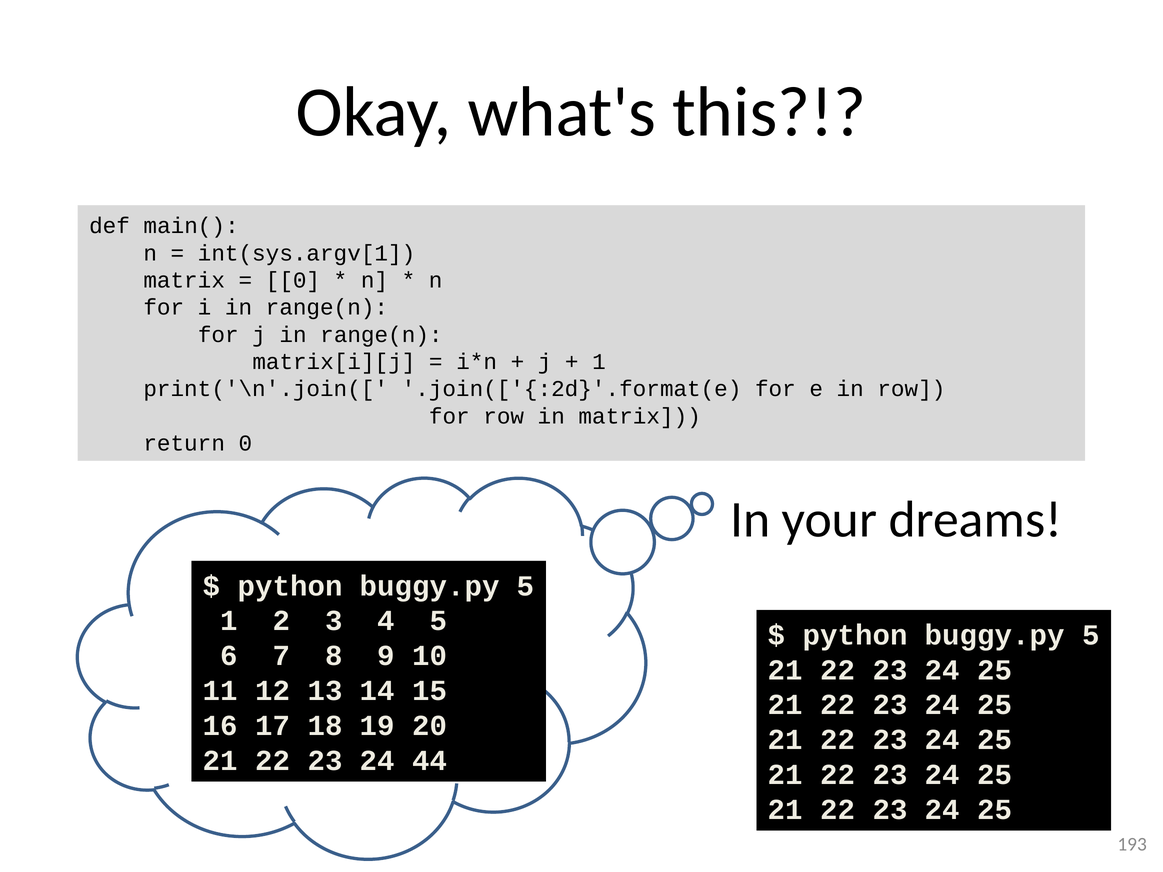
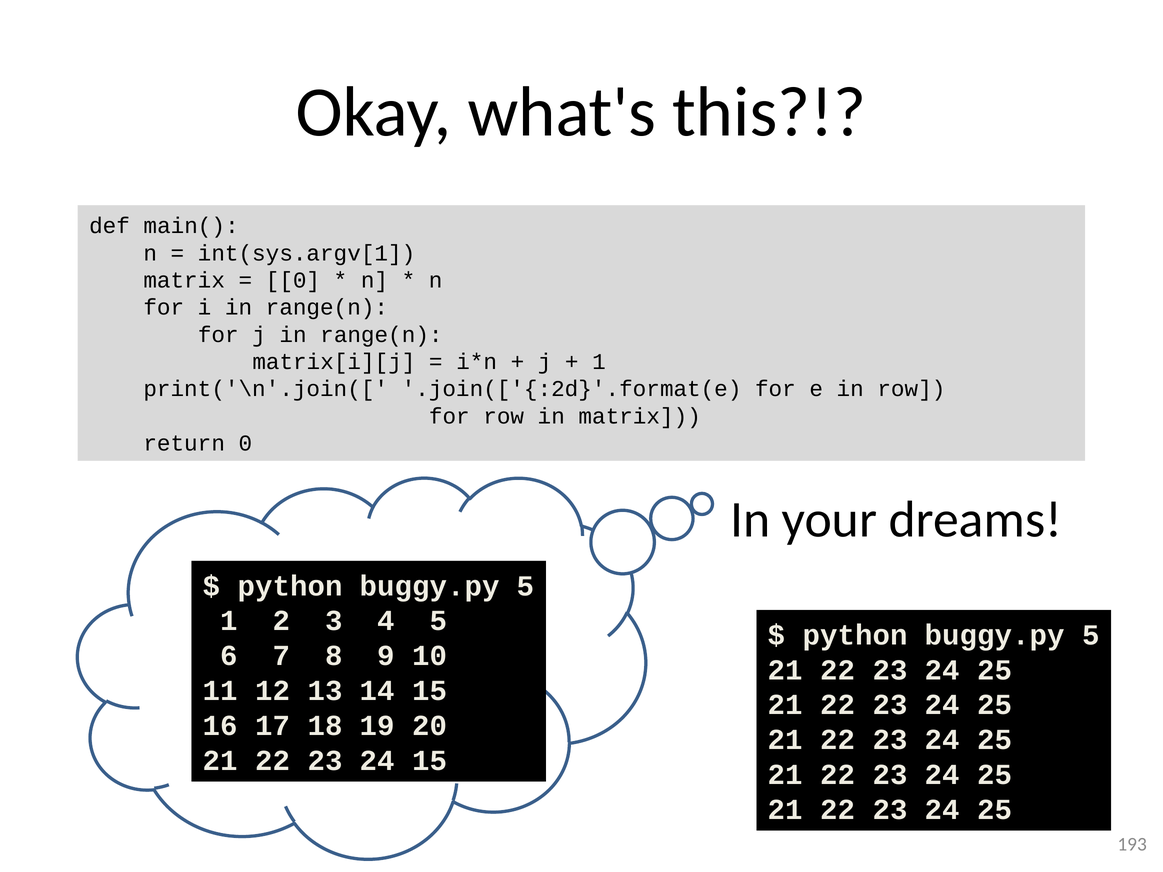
24 44: 44 -> 15 (430, 761)
